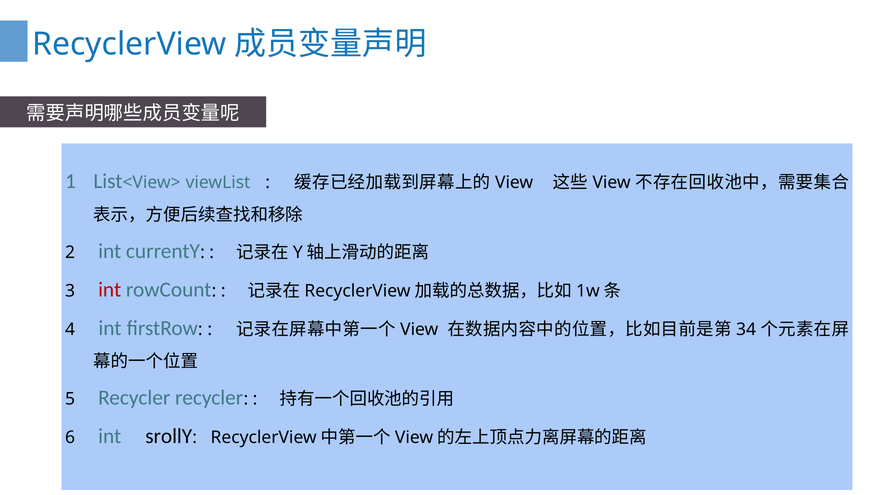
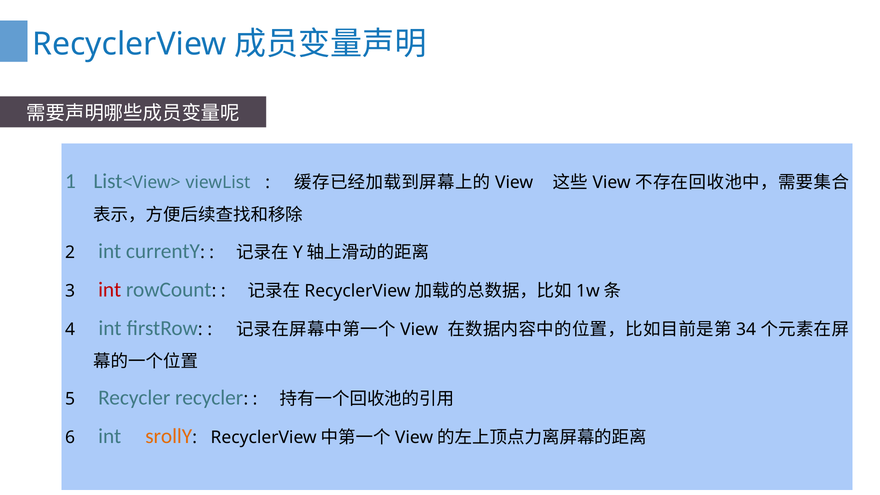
srollY colour: black -> orange (169, 436)
